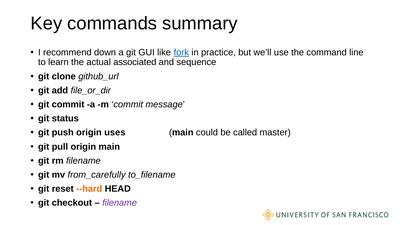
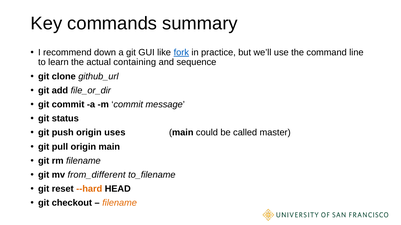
associated: associated -> containing (135, 62)
from_carefully: from_carefully -> from_different (97, 175)
filename colour: purple -> orange (120, 203)
